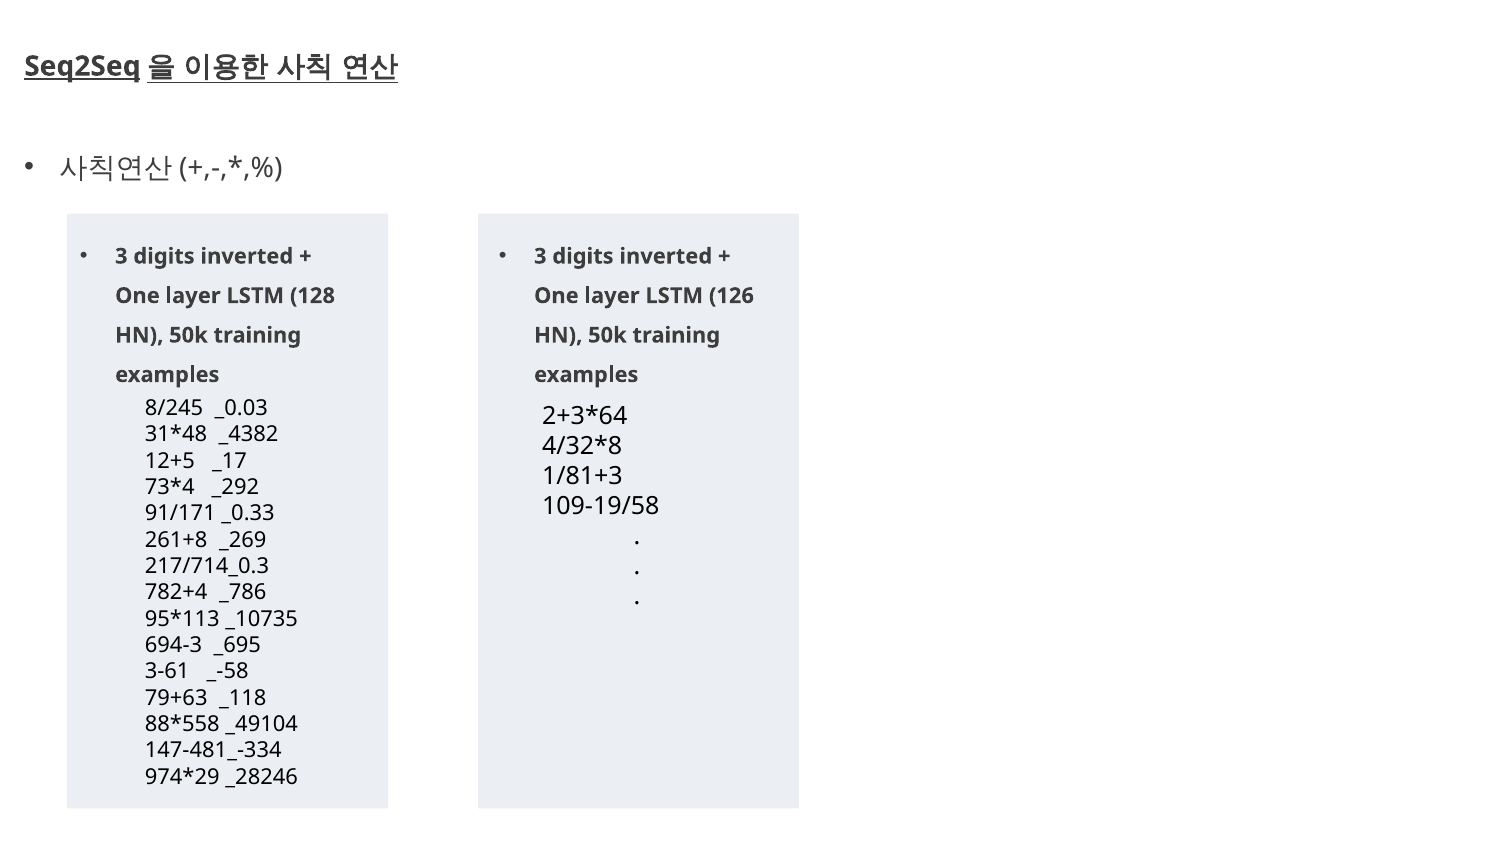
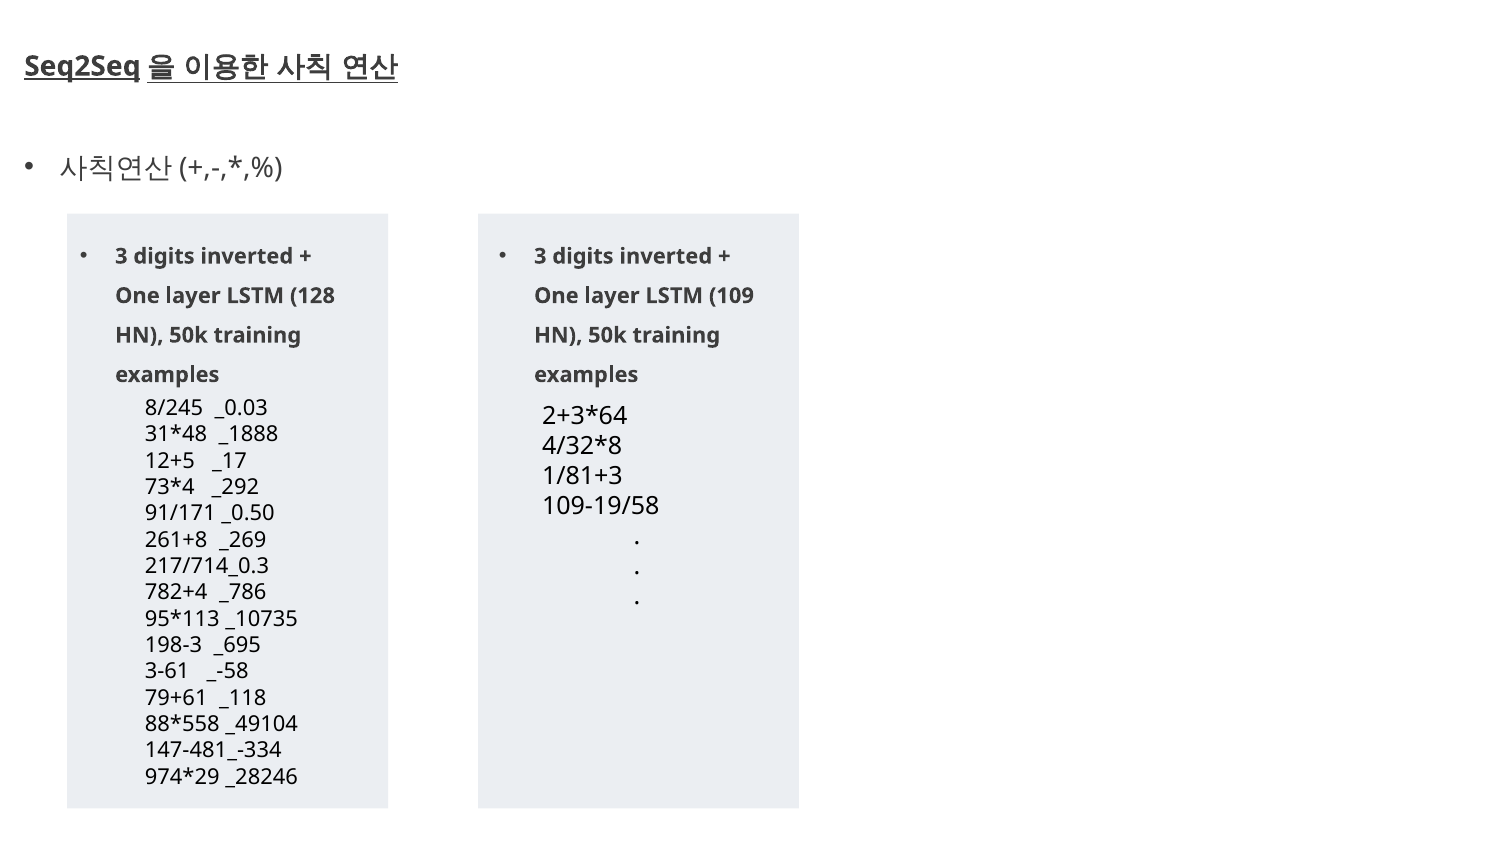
126: 126 -> 109 (731, 296)
_4382: _4382 -> _1888 (249, 435)
_0.33: _0.33 -> _0.50 (248, 514)
694-3: 694-3 -> 198-3 (173, 645)
79+63: 79+63 -> 79+61 (176, 698)
